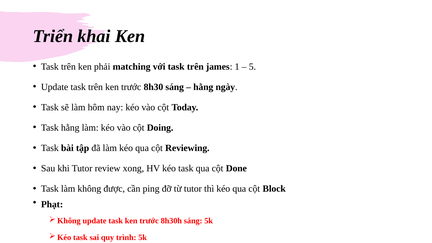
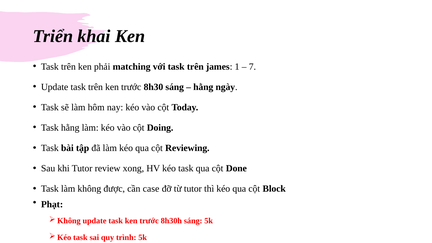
5: 5 -> 7 (252, 67)
ping: ping -> case (151, 189)
